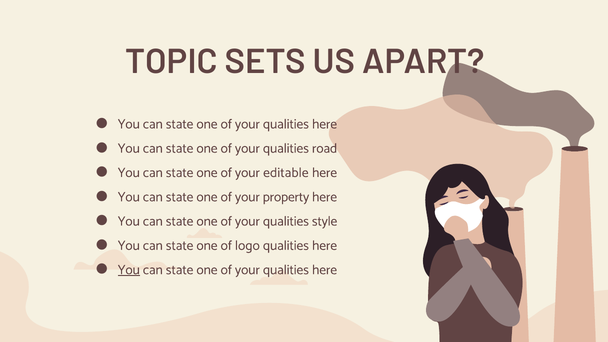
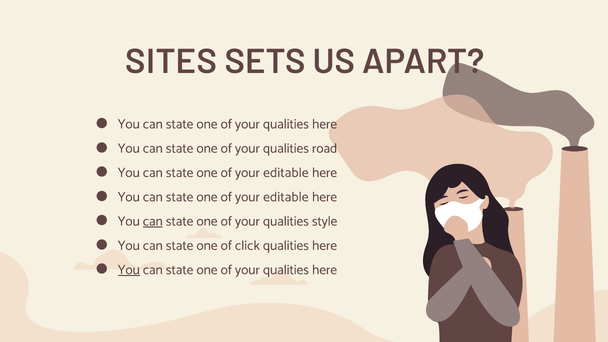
TOPIC: TOPIC -> SITES (171, 62)
property: property -> editable (286, 197)
can underline: none -> present (153, 221)
logo: logo -> click (247, 245)
